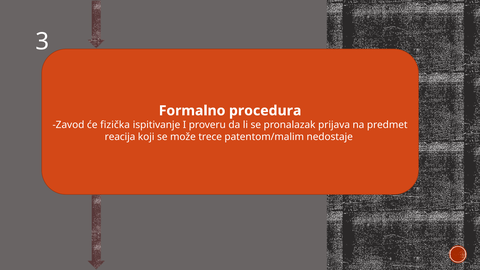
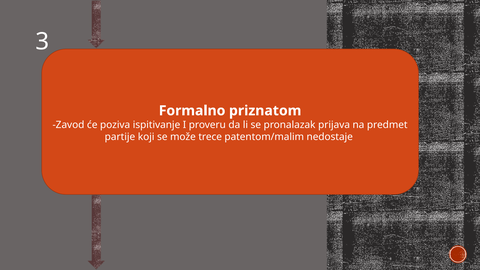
procedura: procedura -> priznatom (265, 111)
fizička: fizička -> poziva (115, 125)
reacija: reacija -> partije (120, 137)
